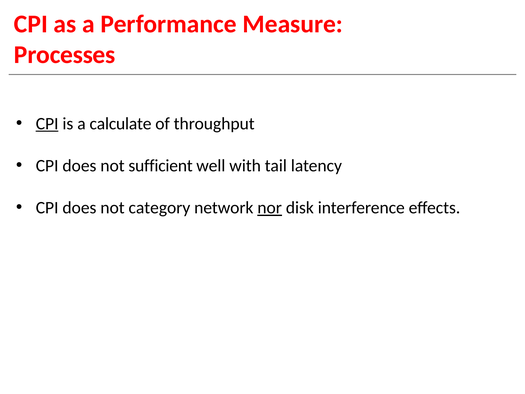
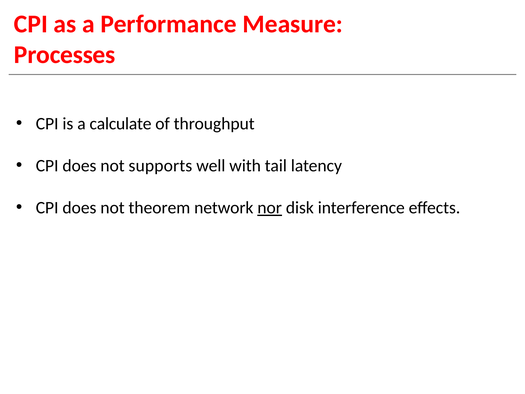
CPI underline: present -> none (47, 124)
sufficient: sufficient -> supports (160, 166)
category: category -> theorem (159, 208)
